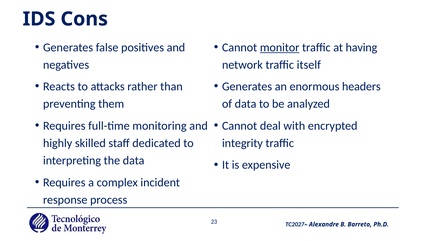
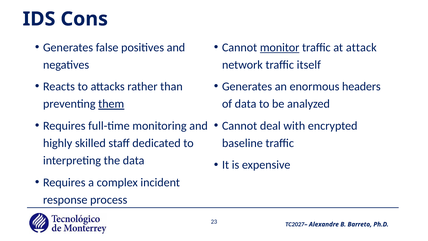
having: having -> attack (361, 47)
them underline: none -> present (111, 104)
integrity: integrity -> baseline (242, 143)
